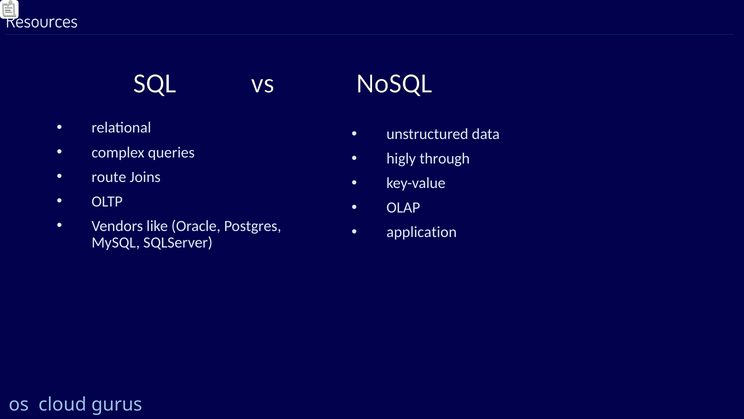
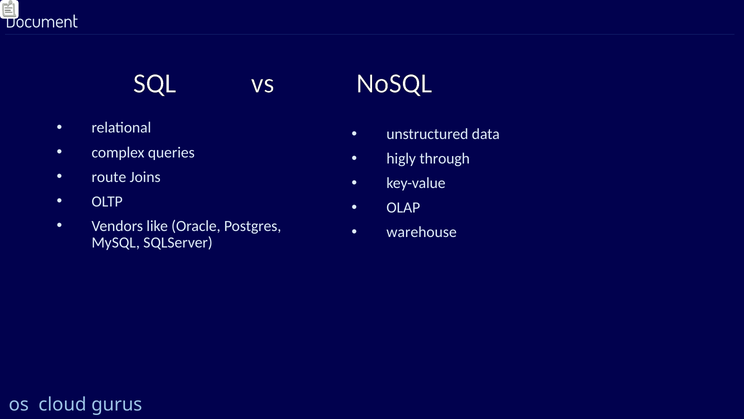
Resources: Resources -> Document (42, 21)
application: application -> warehouse (422, 232)
